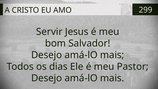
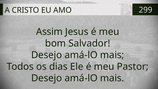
Servir: Servir -> Assim (49, 32)
